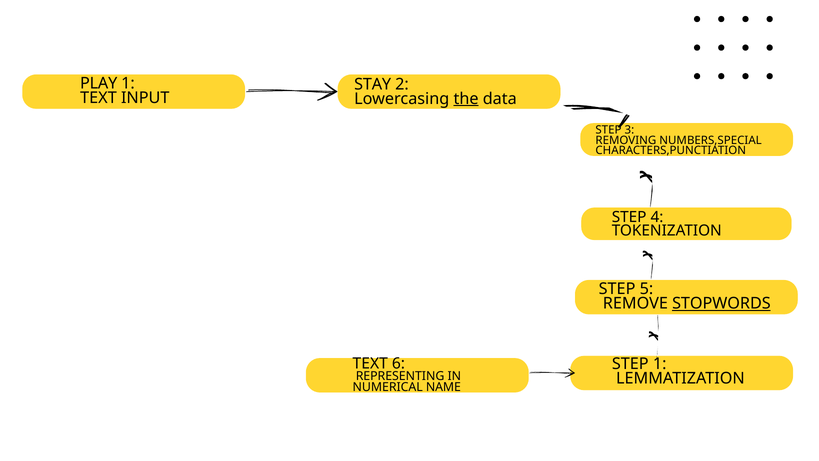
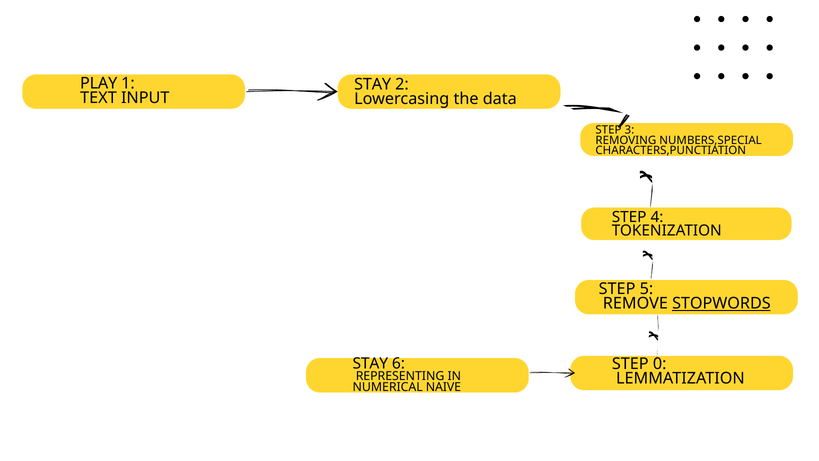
the underline: present -> none (466, 99)
TEXT: TEXT -> STAY (370, 364)
STEP 1: 1 -> 0 (660, 364)
NAME: NAME -> NAIVE (443, 387)
